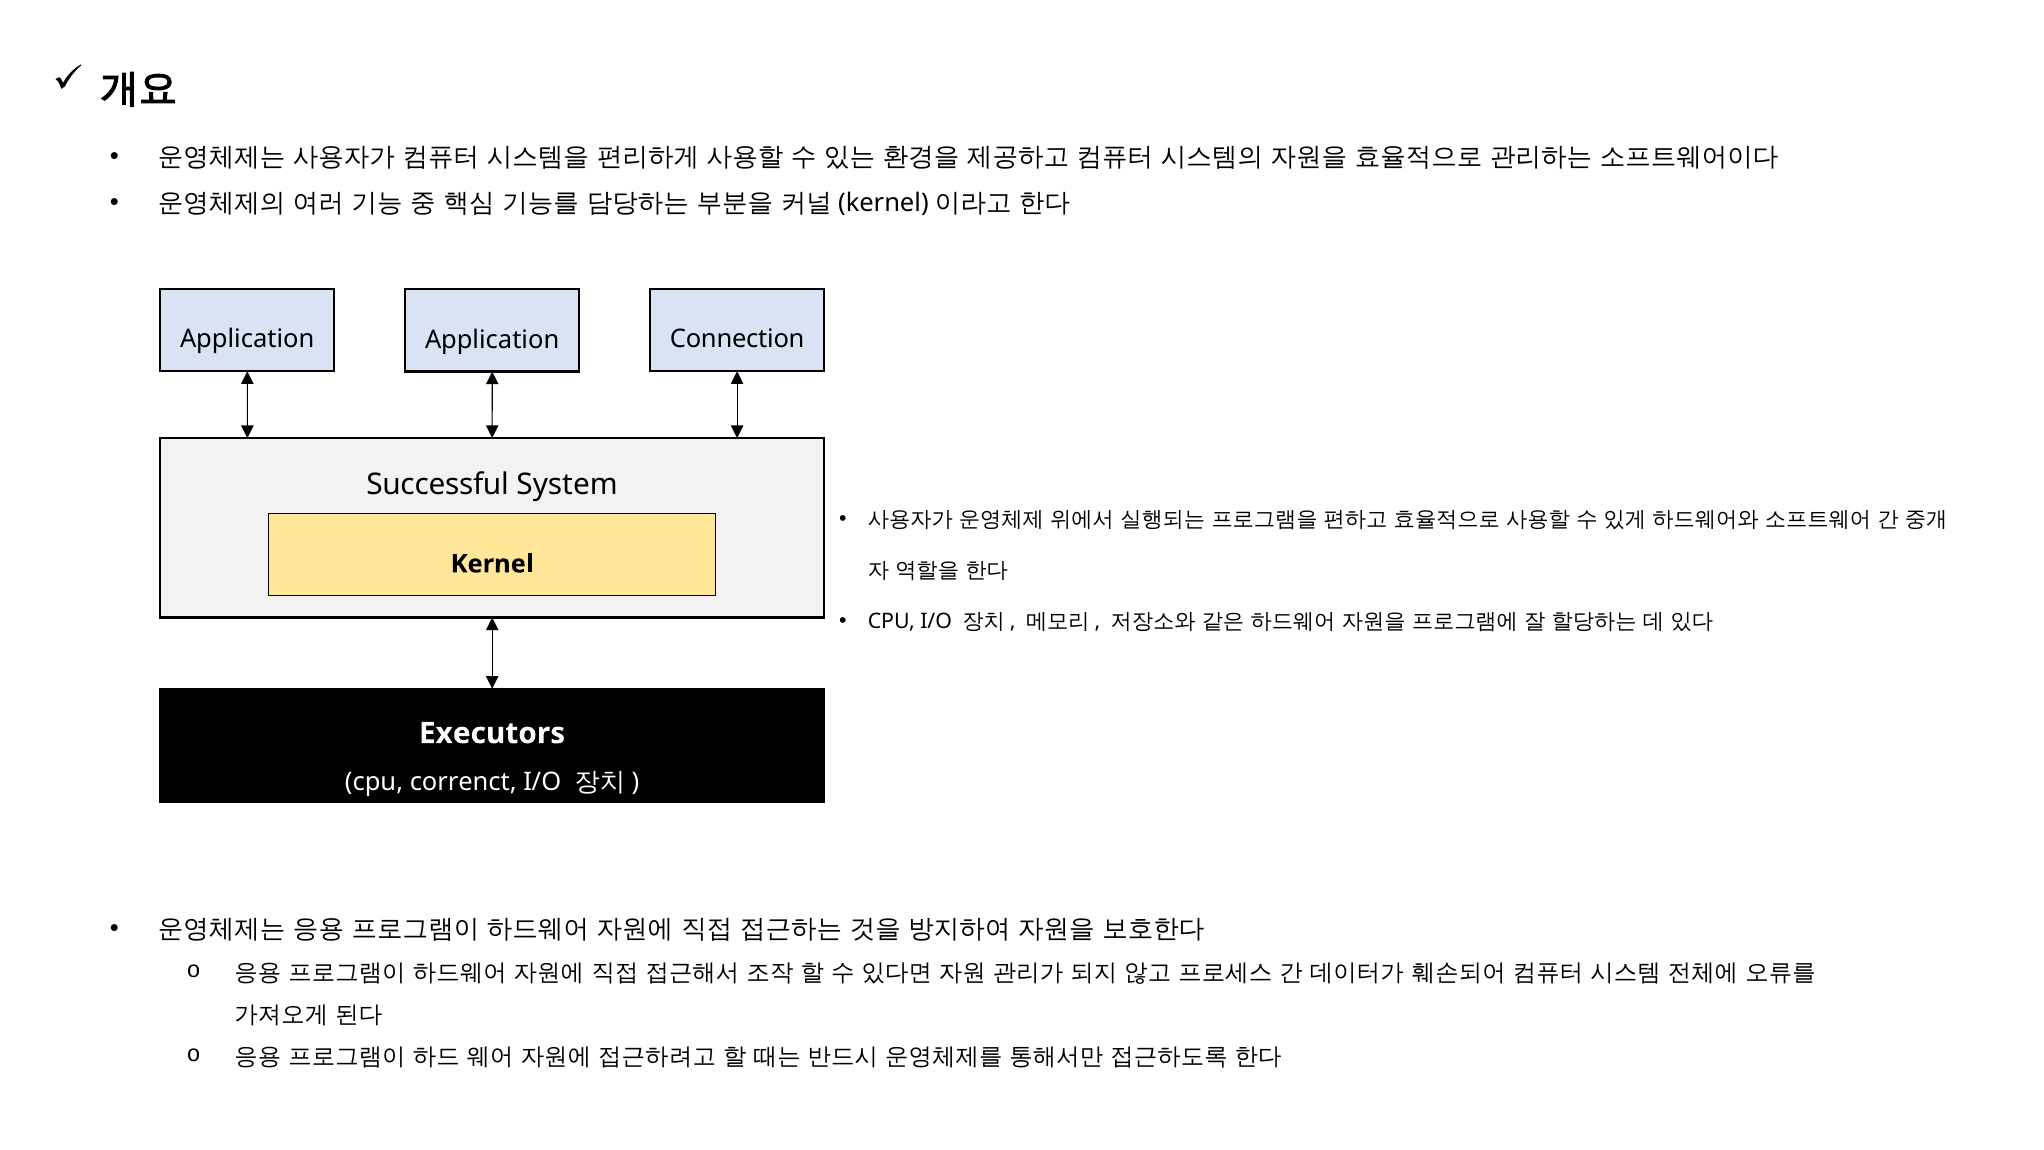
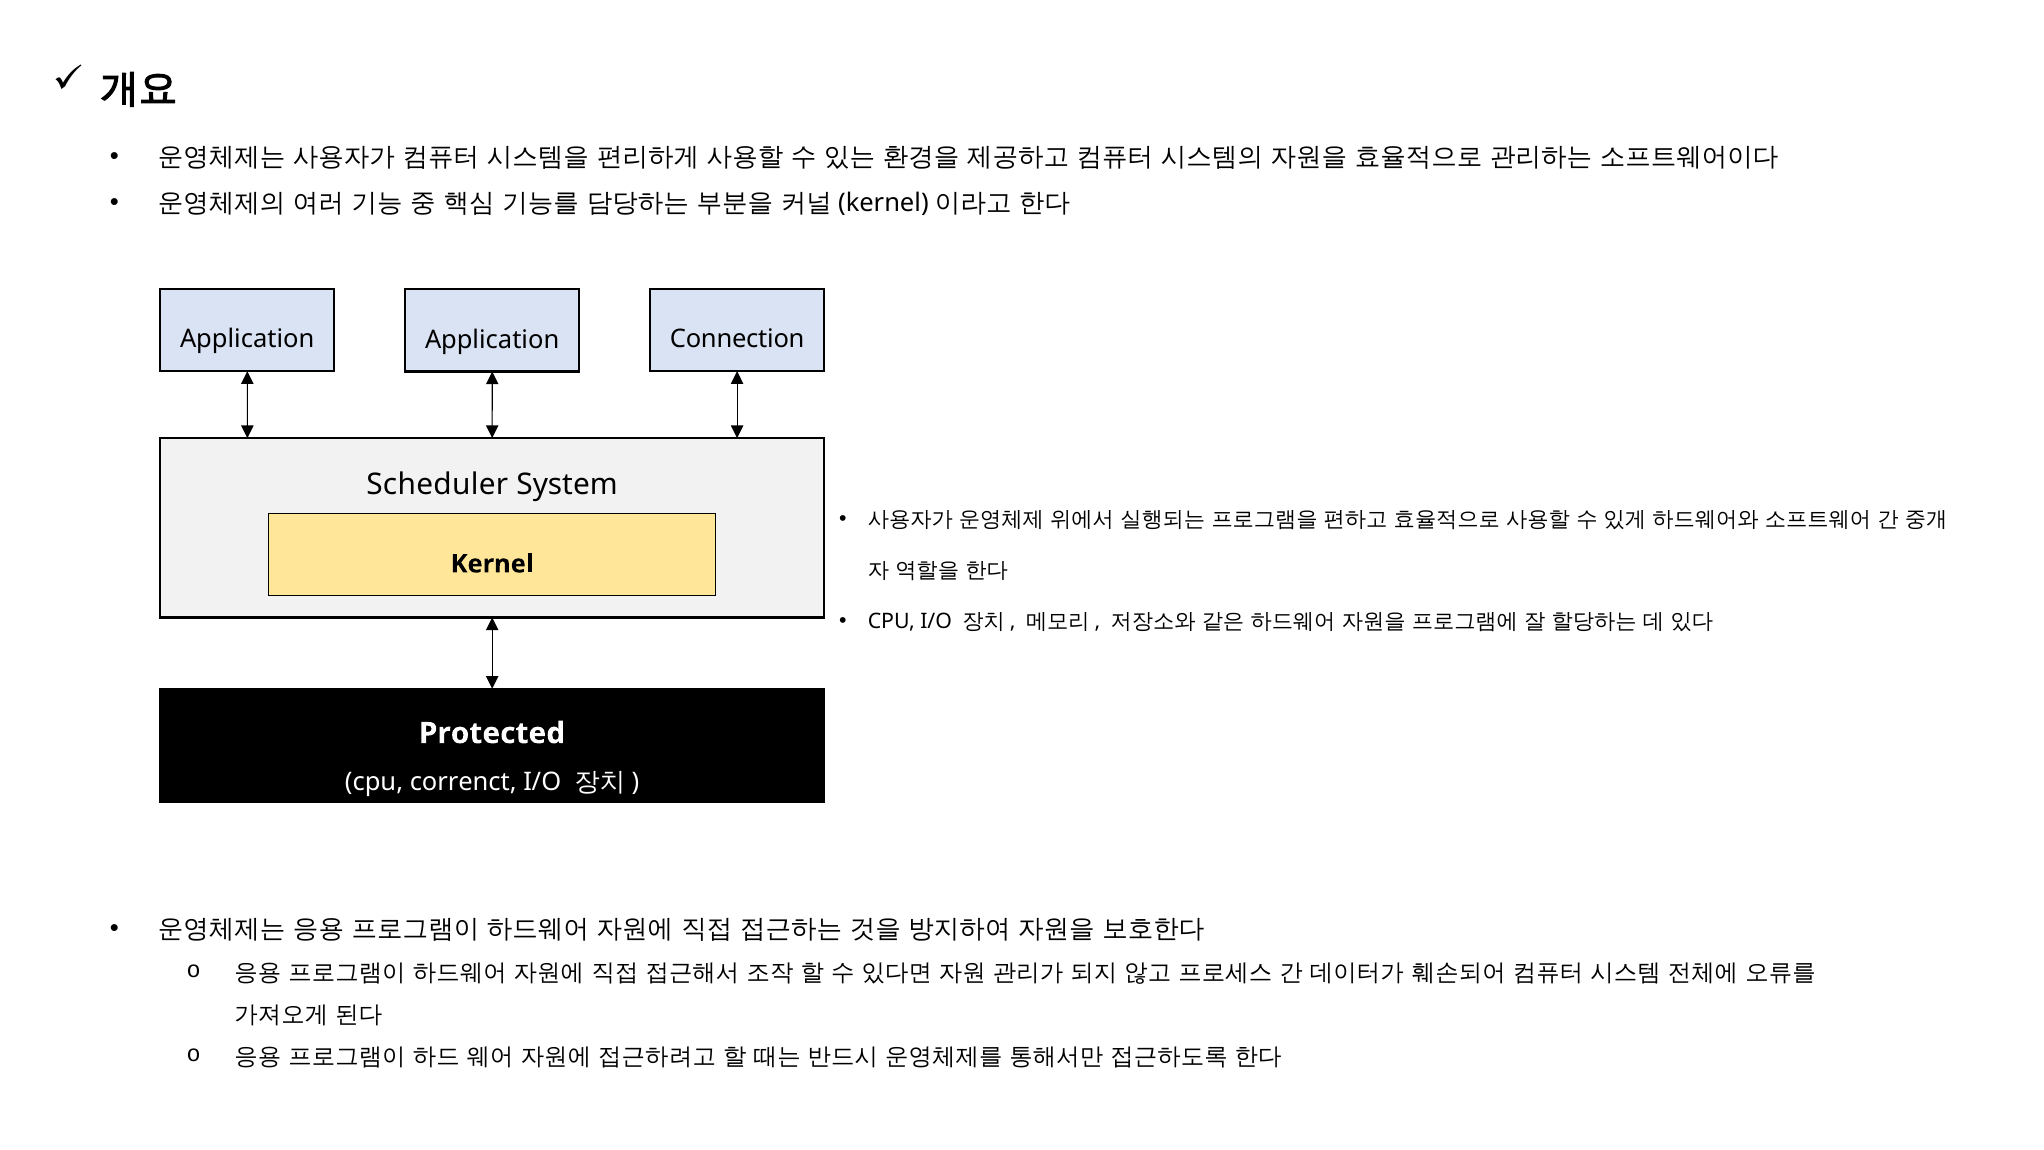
Successful: Successful -> Scheduler (437, 485)
Executors: Executors -> Protected (492, 733)
